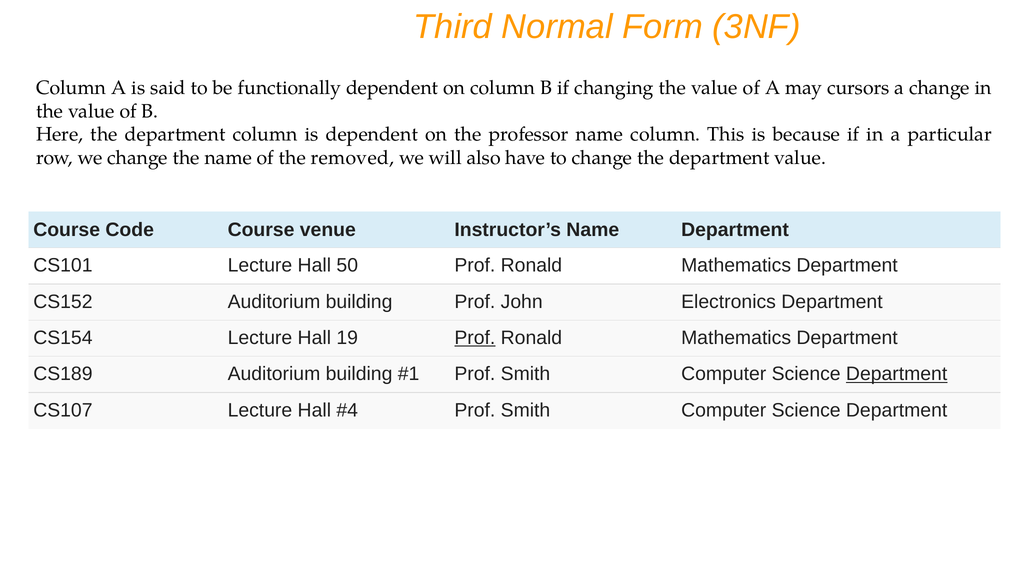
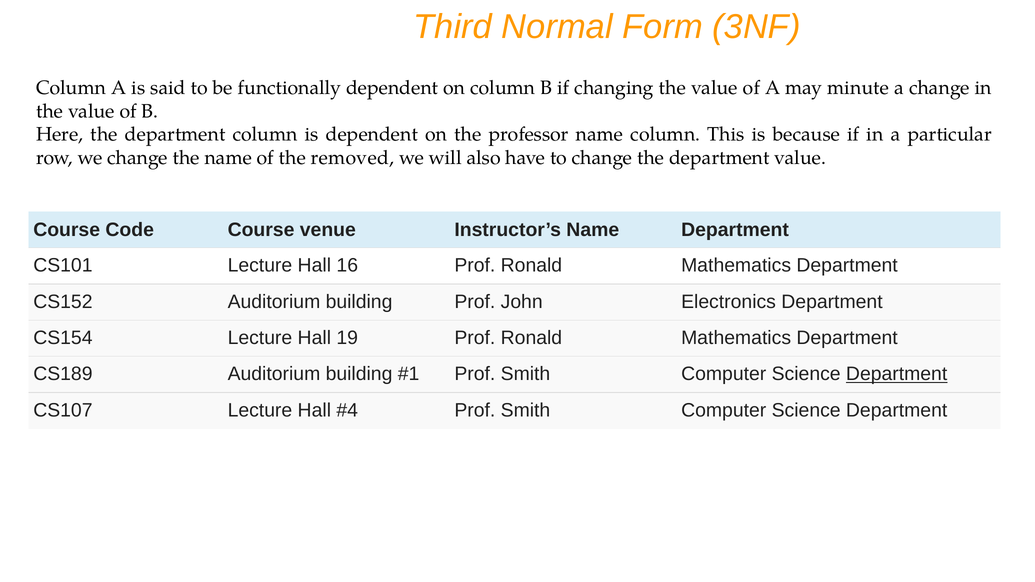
cursors: cursors -> minute (858, 88)
50: 50 -> 16 (347, 265)
Prof underline: present -> none (475, 338)
